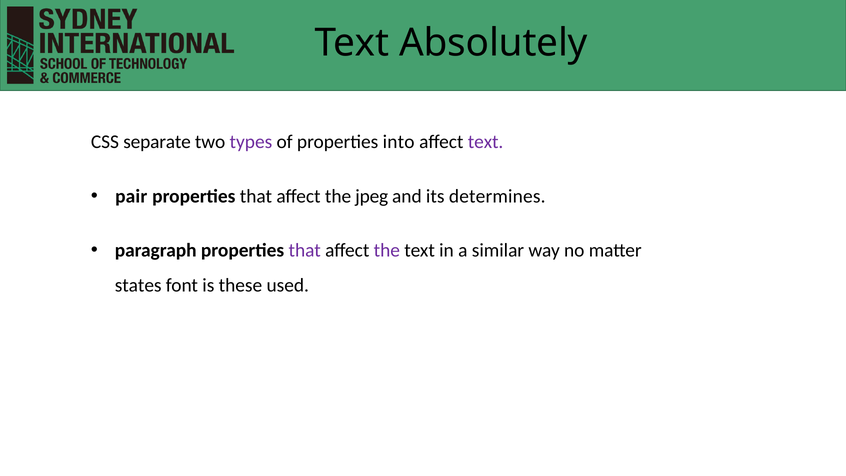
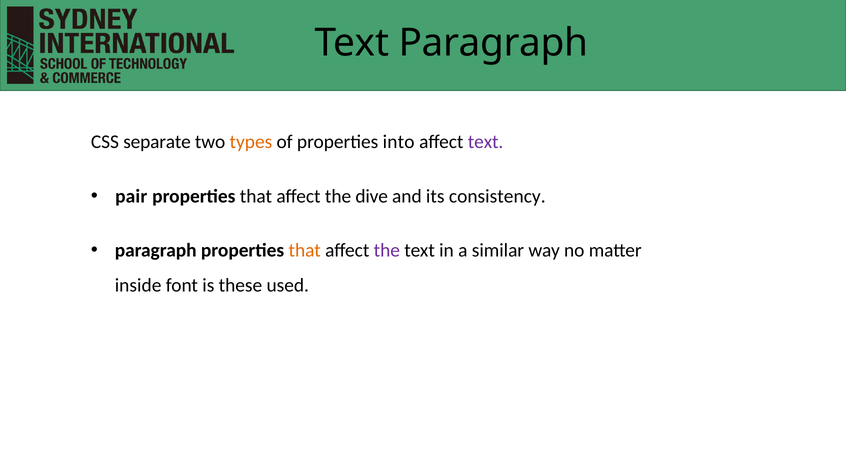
Text Absolutely: Absolutely -> Paragraph (494, 43)
types colour: purple -> orange (251, 142)
jpeg: jpeg -> dive (372, 196)
determines: determines -> consistency (497, 196)
that colour: purple -> orange (305, 251)
states: states -> inside (138, 285)
